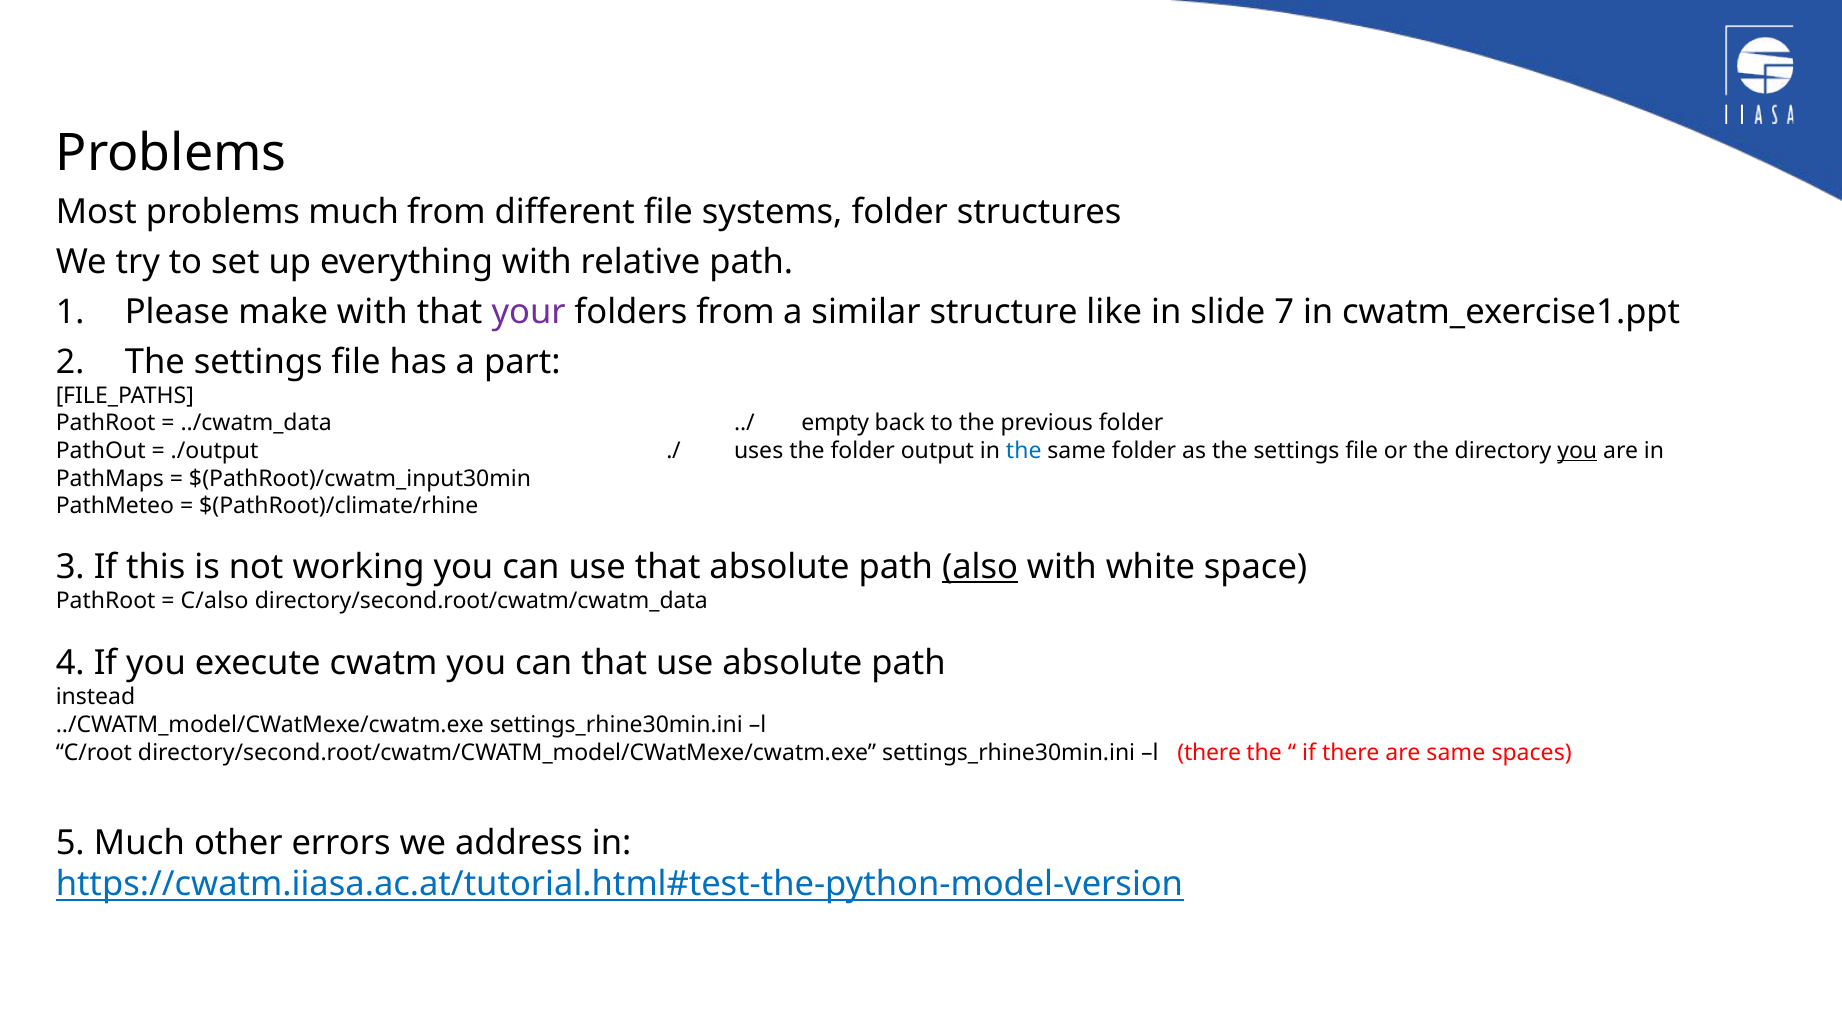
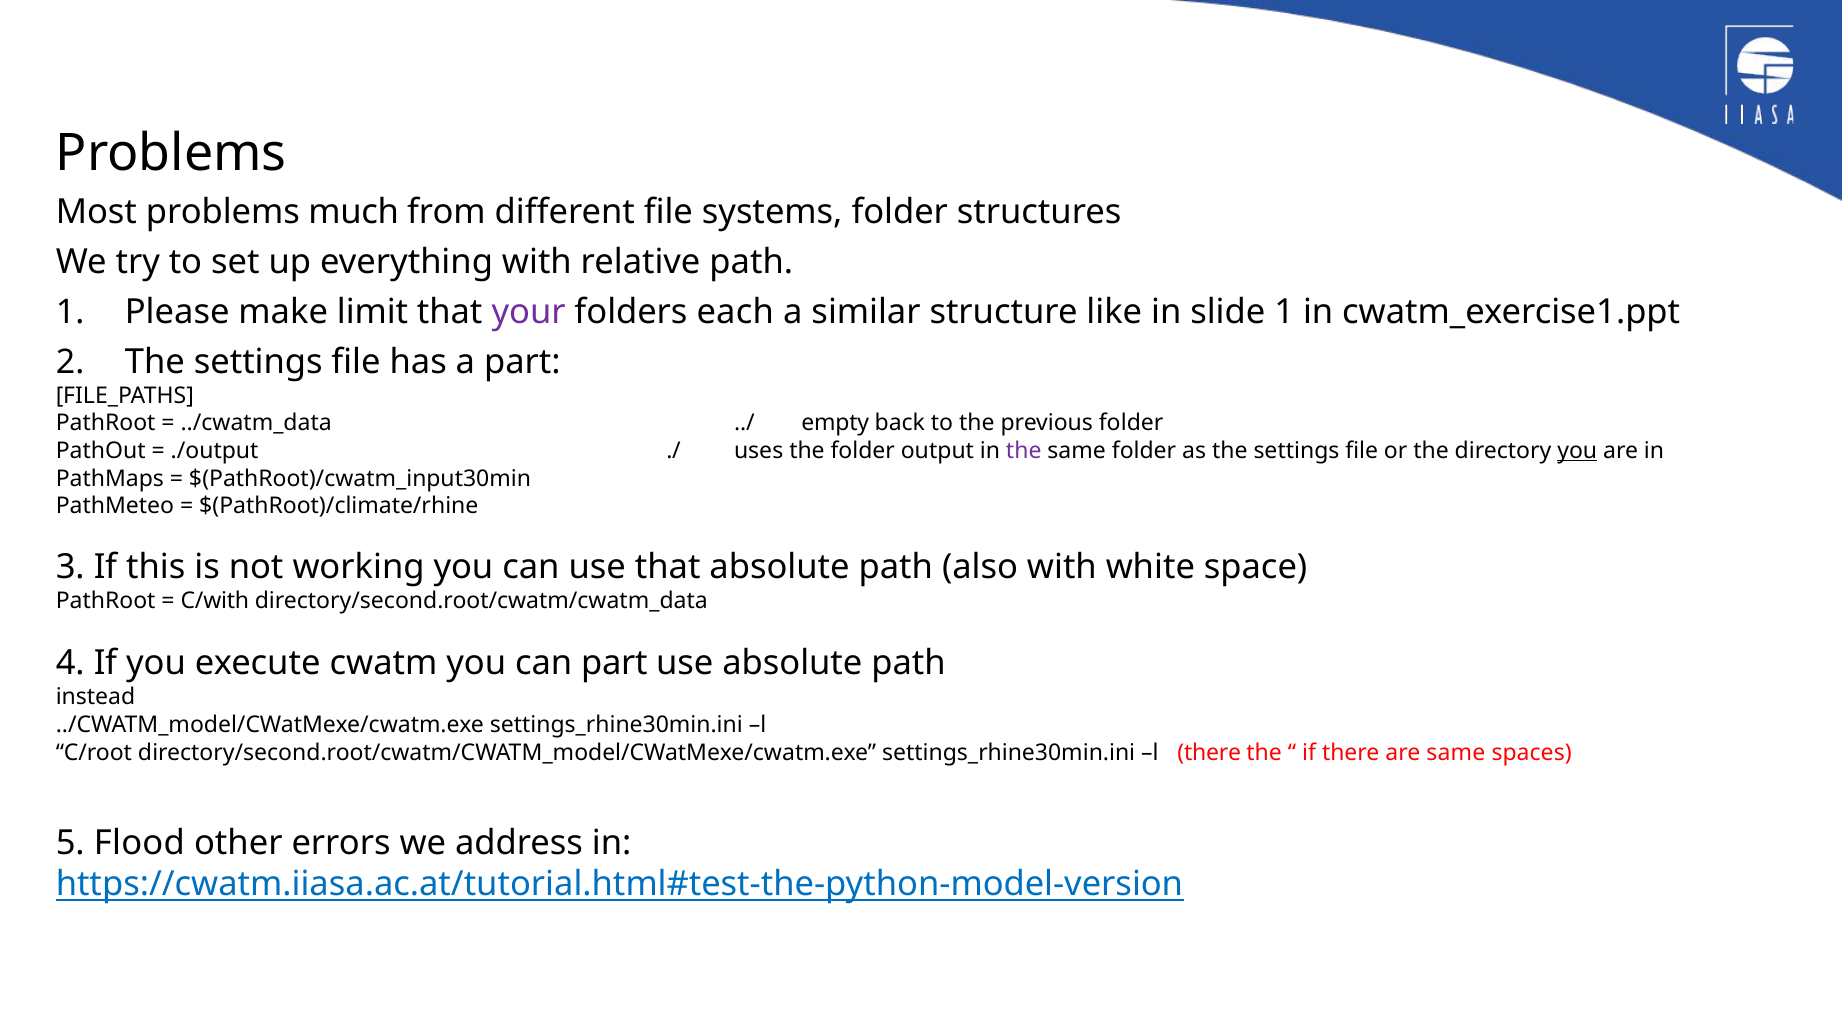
make with: with -> limit (372, 312)
folders from: from -> each (735, 312)
slide 7: 7 -> 1 (1284, 312)
the colour: blue -> purple (1024, 451)
also underline: present -> none (980, 567)
C/also: C/also -> C/with (215, 601)
can that: that -> part (614, 664)
5 Much: Much -> Flood (139, 843)
